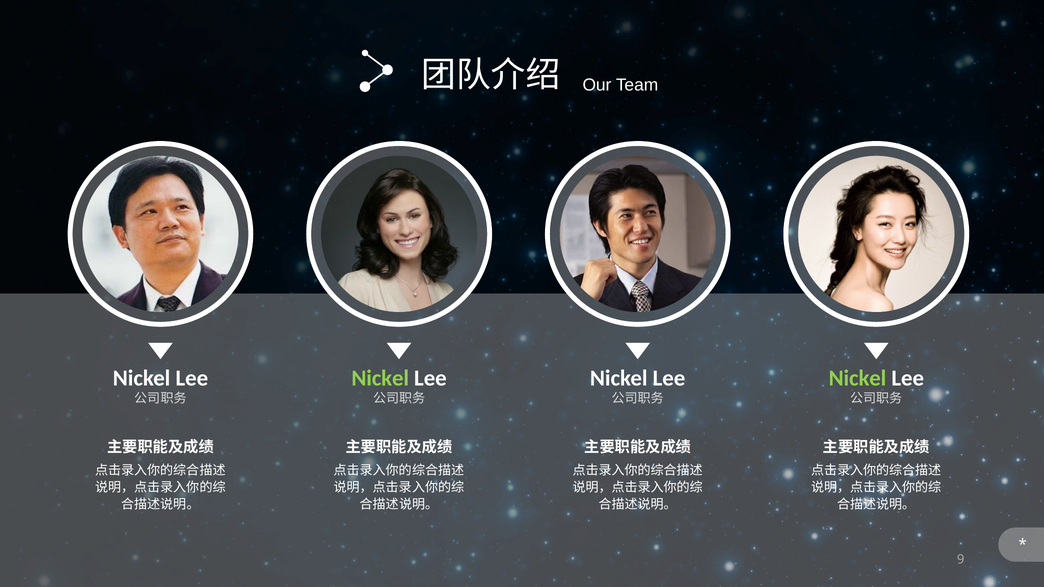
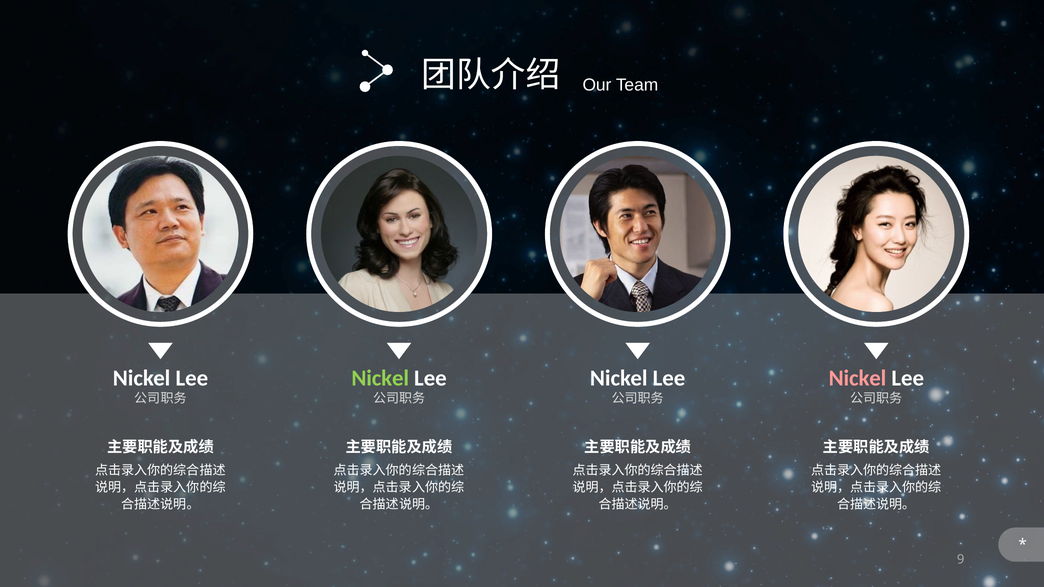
Nickel colour: light green -> pink (857, 379)
